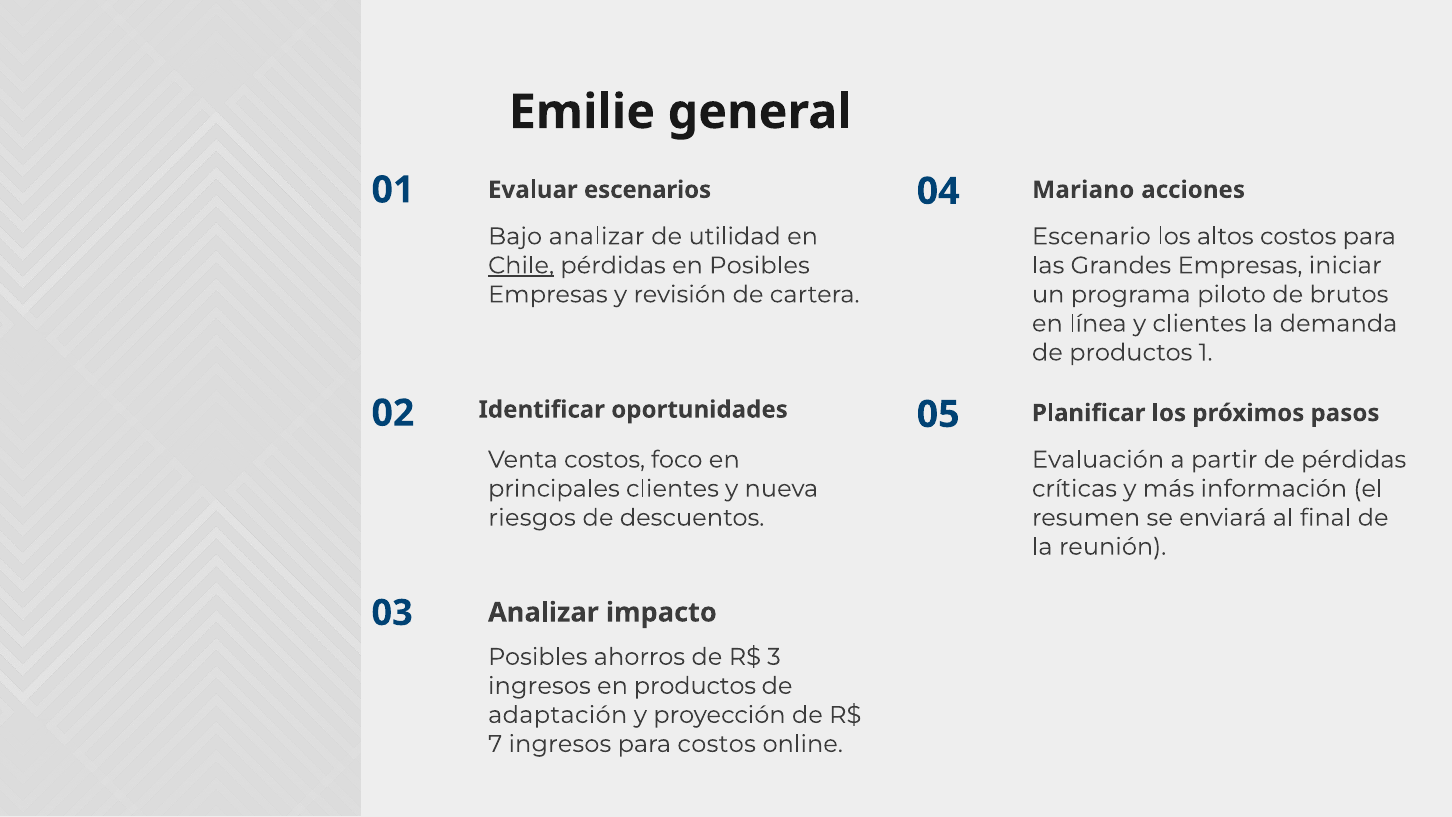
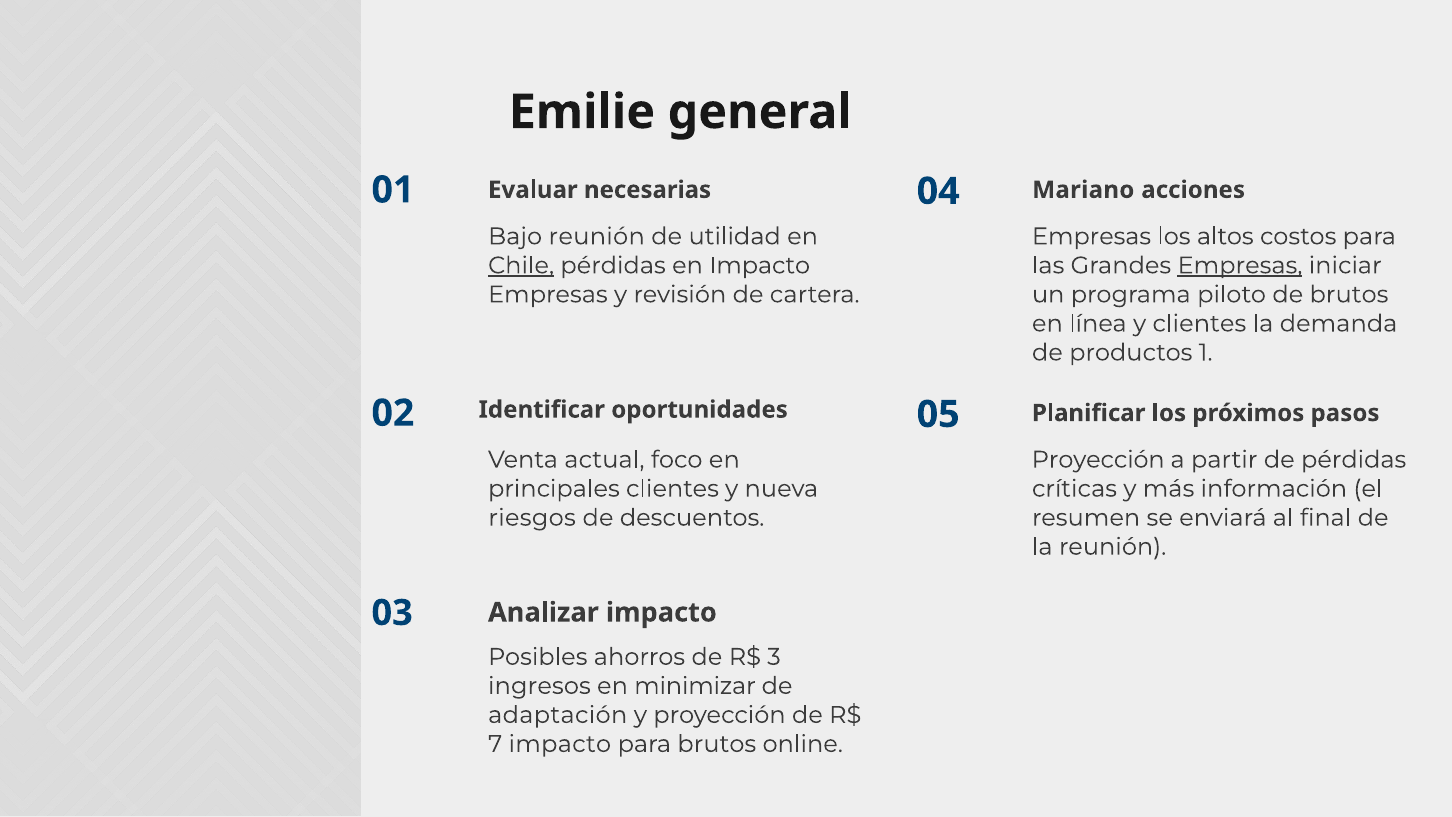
escenarios: escenarios -> necesarias (647, 190)
Bajo analizar: analizar -> reunión (597, 236)
Escenario: Escenario -> Empresas (1092, 236)
en Posibles: Posibles -> Impacto (760, 265)
Empresas underline: none -> present (1240, 265)
Venta costos: costos -> actual (604, 460)
Evaluación: Evaluación -> Proyección (1098, 460)
en productos: productos -> minimizar (695, 686)
7 ingresos: ingresos -> impacto (560, 744)
para costos: costos -> brutos (717, 744)
